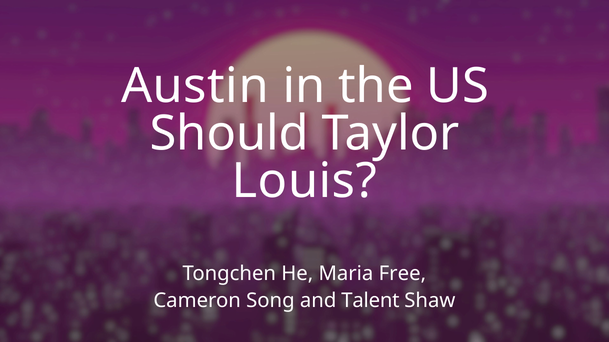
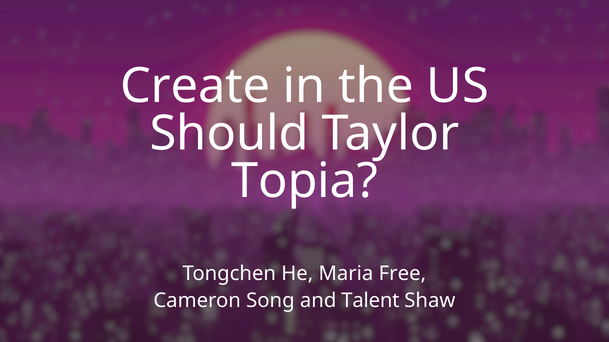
Austin: Austin -> Create (195, 86)
Louis: Louis -> Topia (305, 181)
